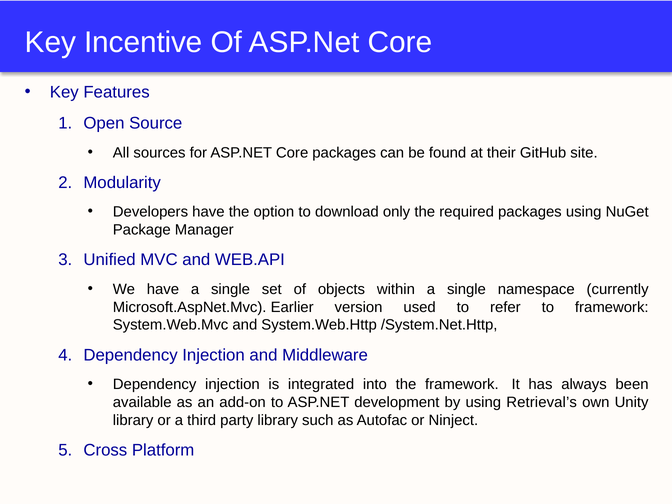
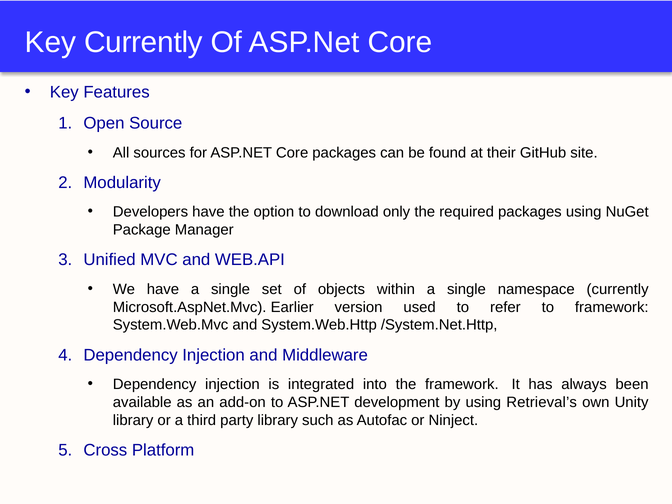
Key Incentive: Incentive -> Currently (143, 42)
